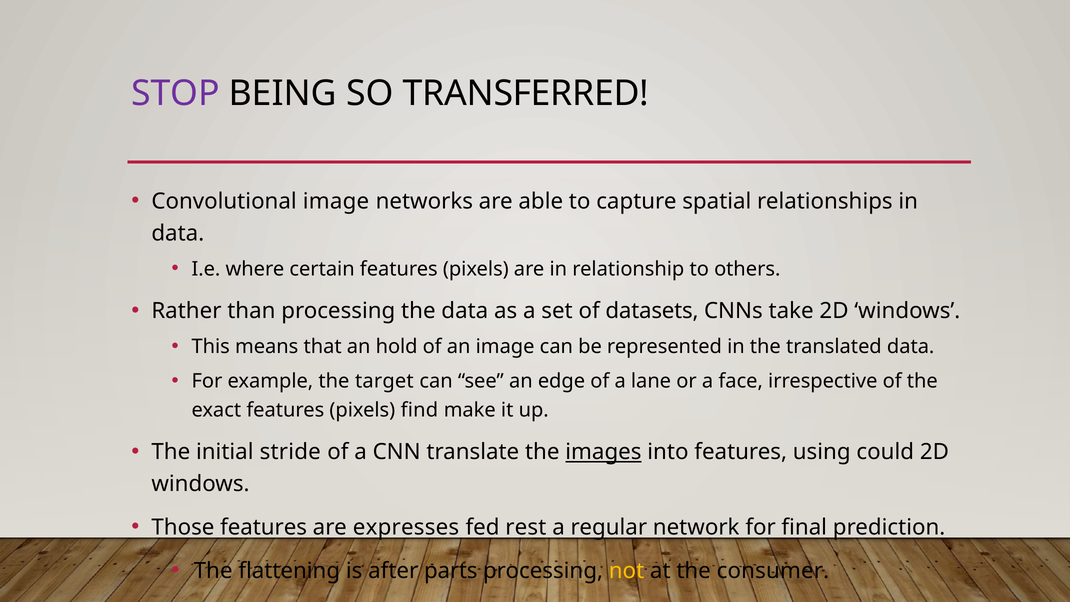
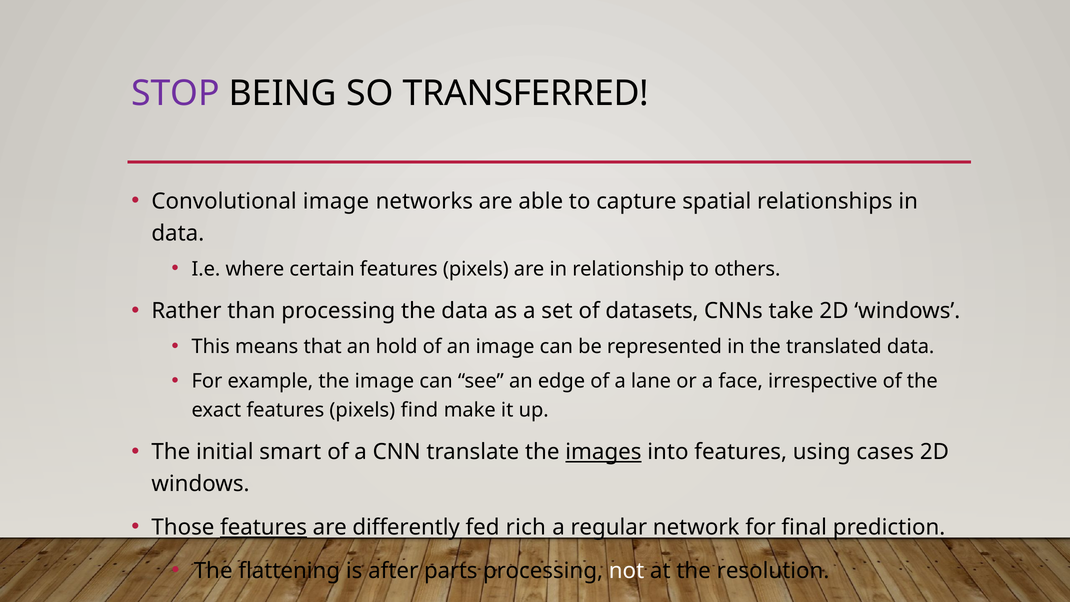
the target: target -> image (384, 381)
stride: stride -> smart (290, 452)
could: could -> cases (885, 452)
features underline: none -> present (264, 527)
expresses: expresses -> differently (406, 527)
rest: rest -> rich (526, 527)
not colour: yellow -> white (626, 571)
consumer: consumer -> resolution (773, 571)
